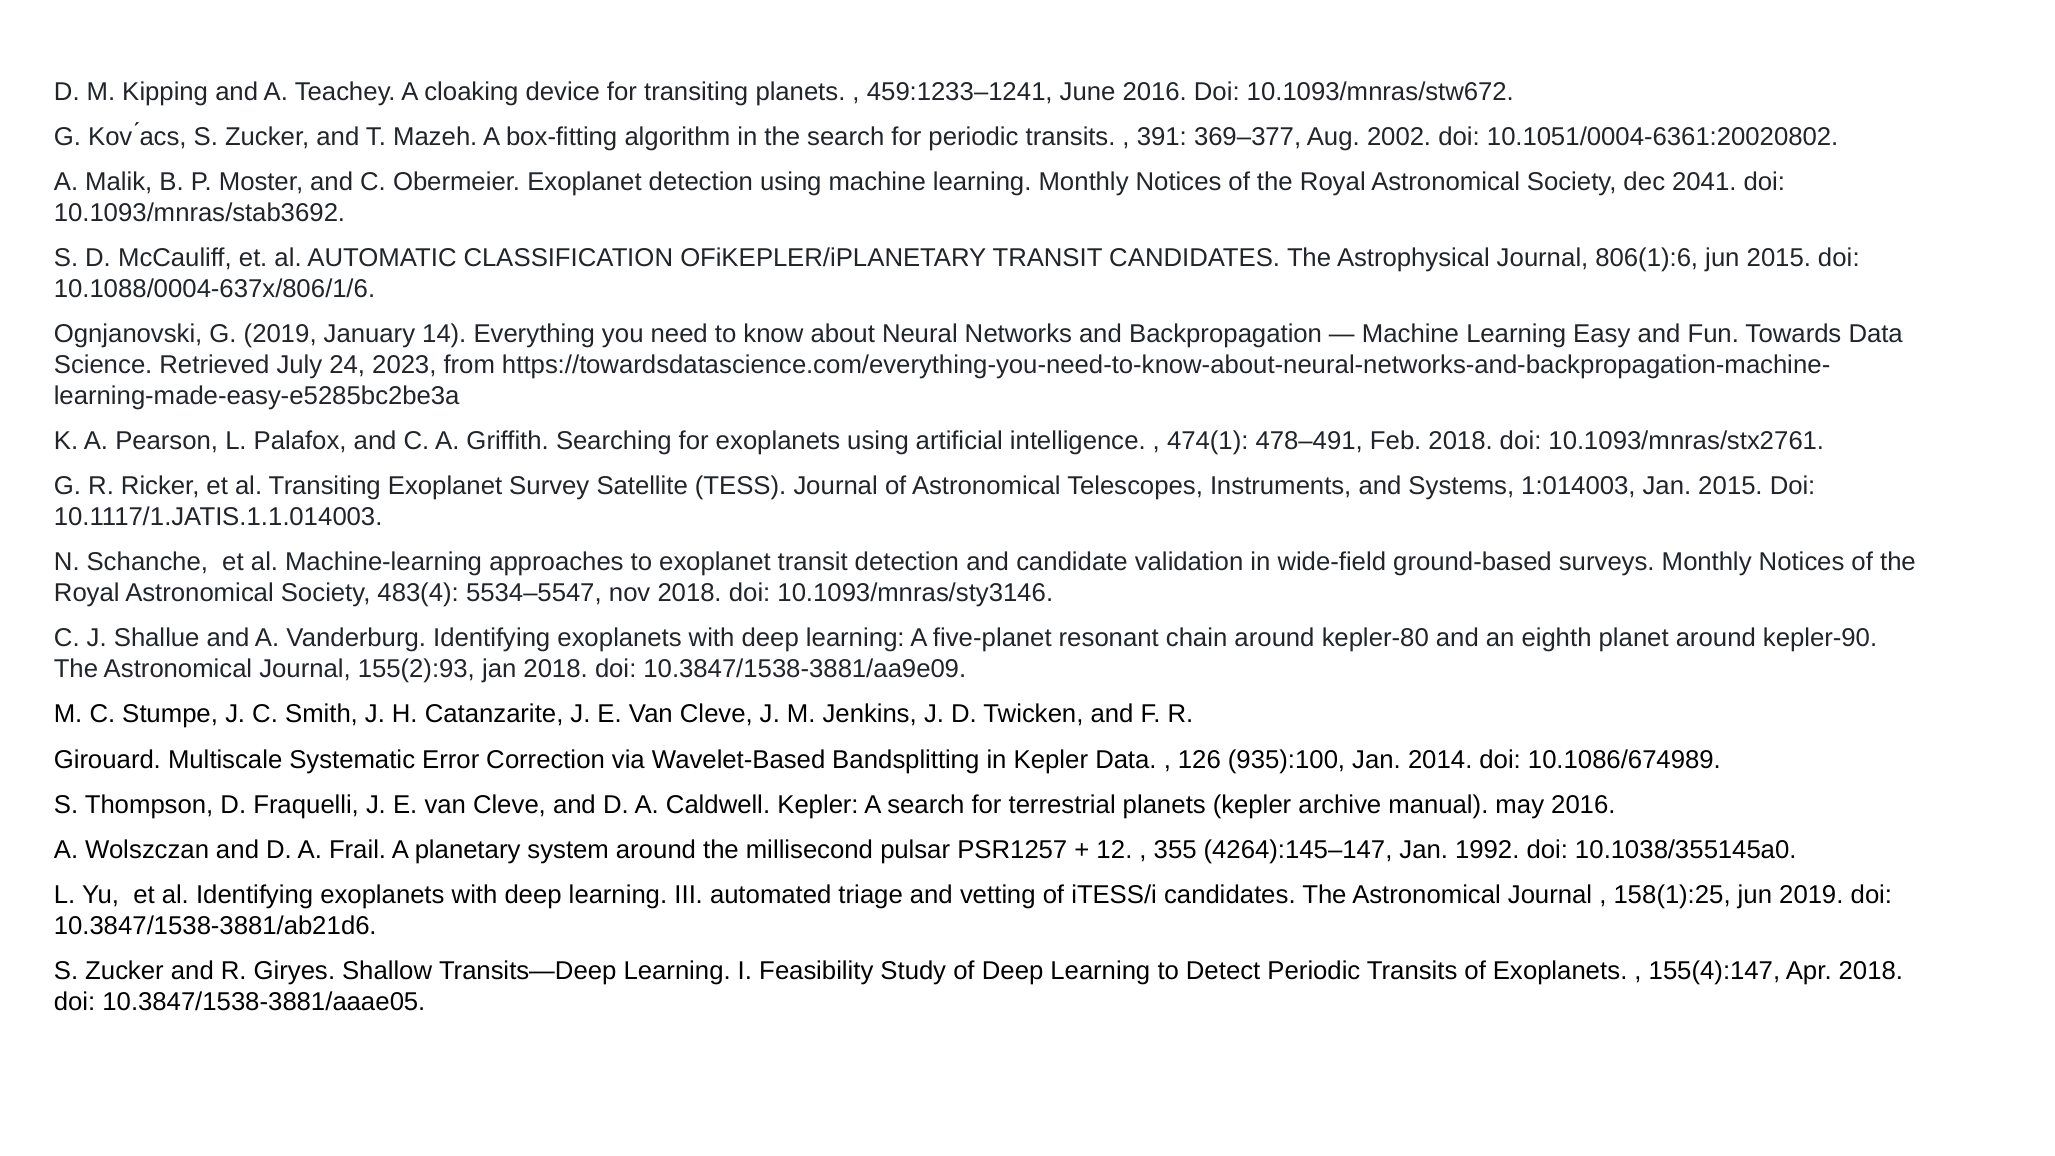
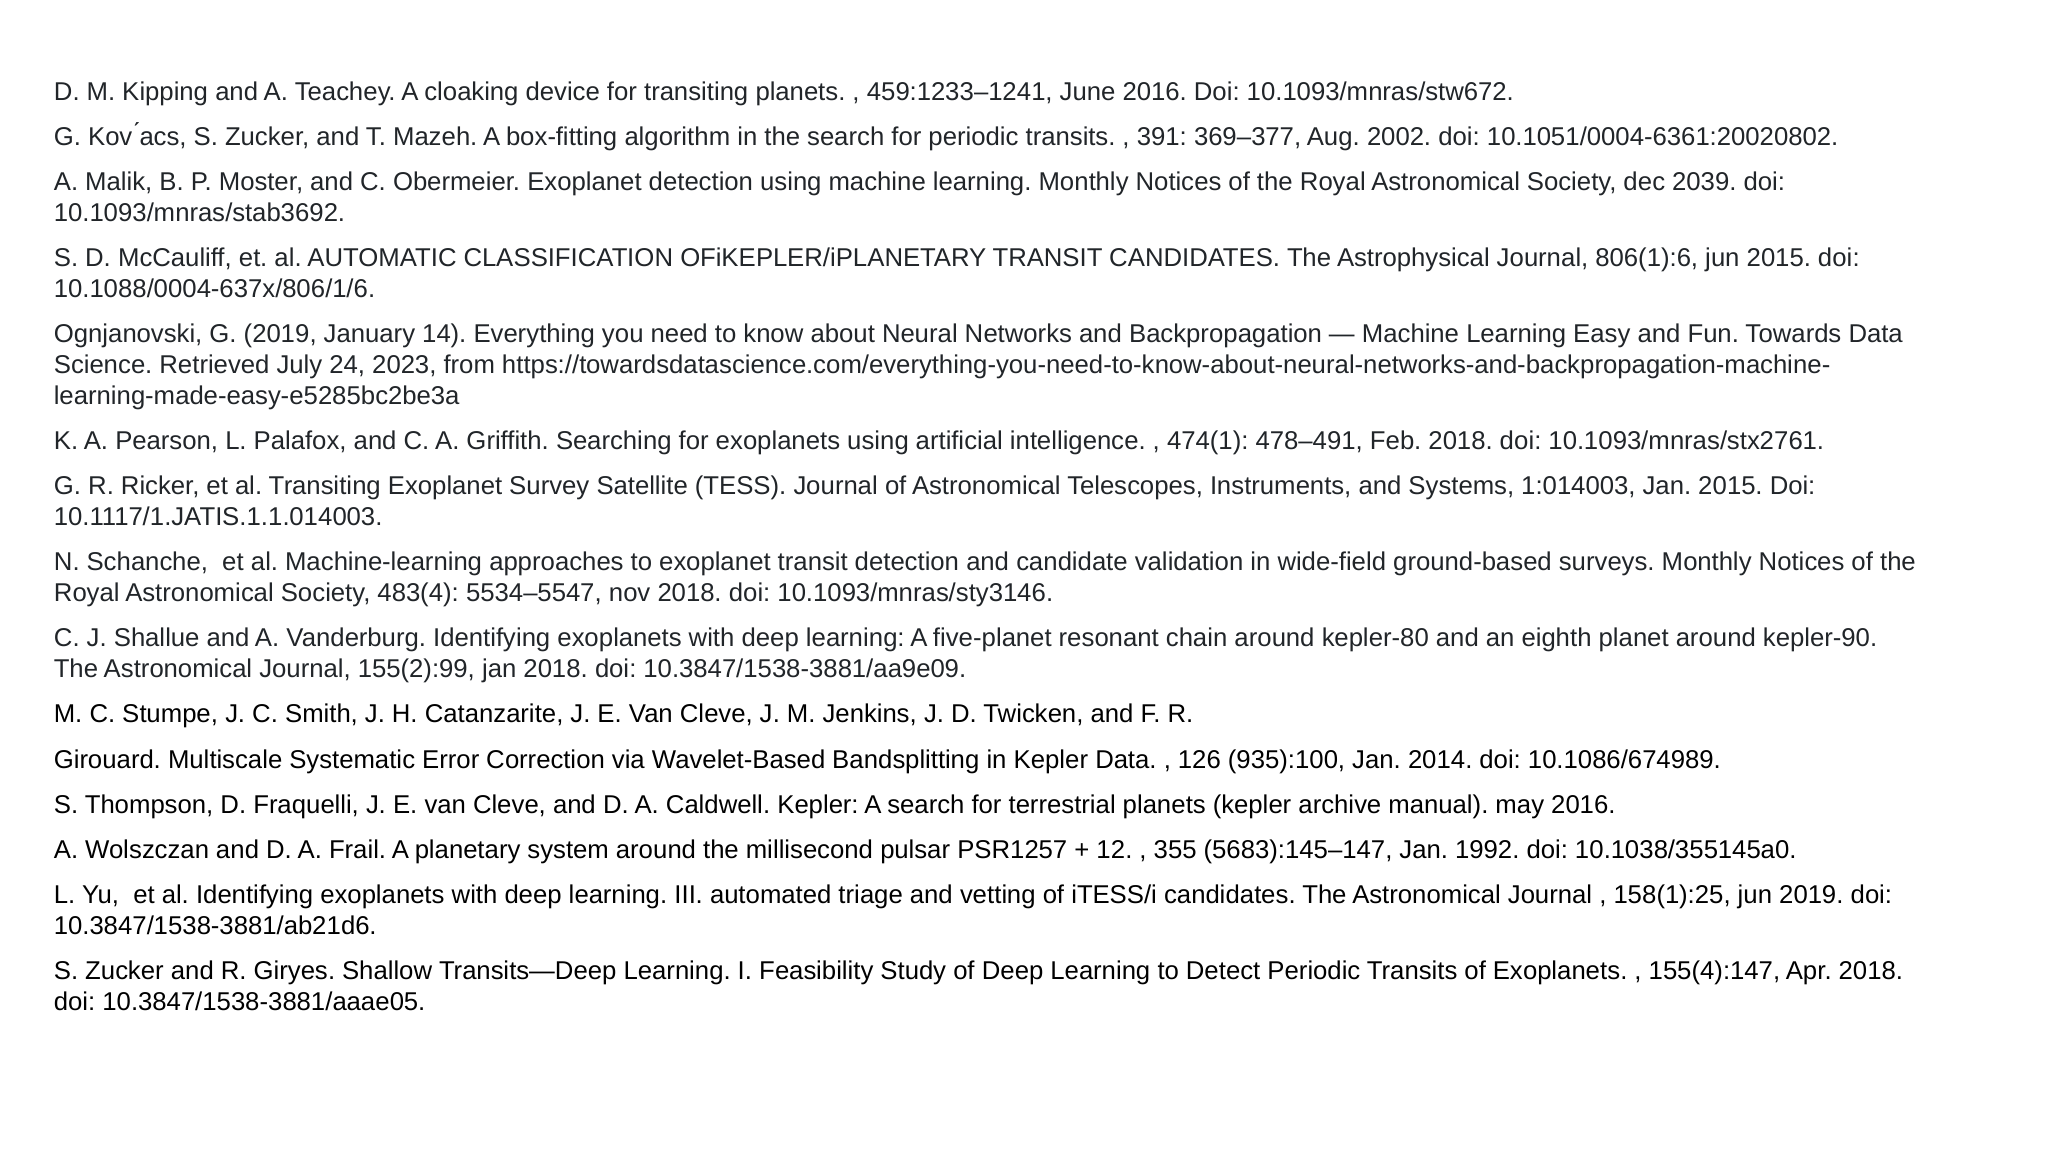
2041: 2041 -> 2039 (1704, 182)
155(2):93: 155(2):93 -> 155(2):99 (416, 669)
4264):145–147: 4264):145–147 -> 5683):145–147 (1298, 850)
